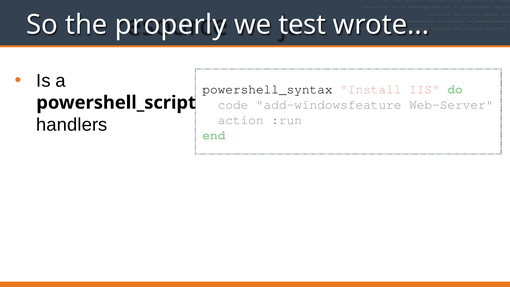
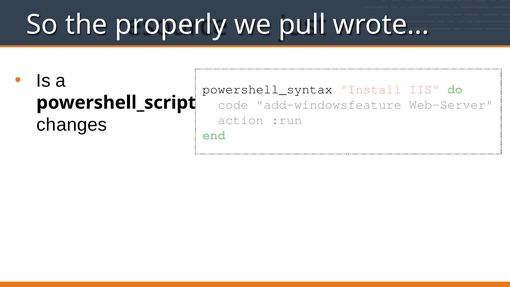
test: test -> pull (302, 25)
handlers: handlers -> changes (72, 125)
